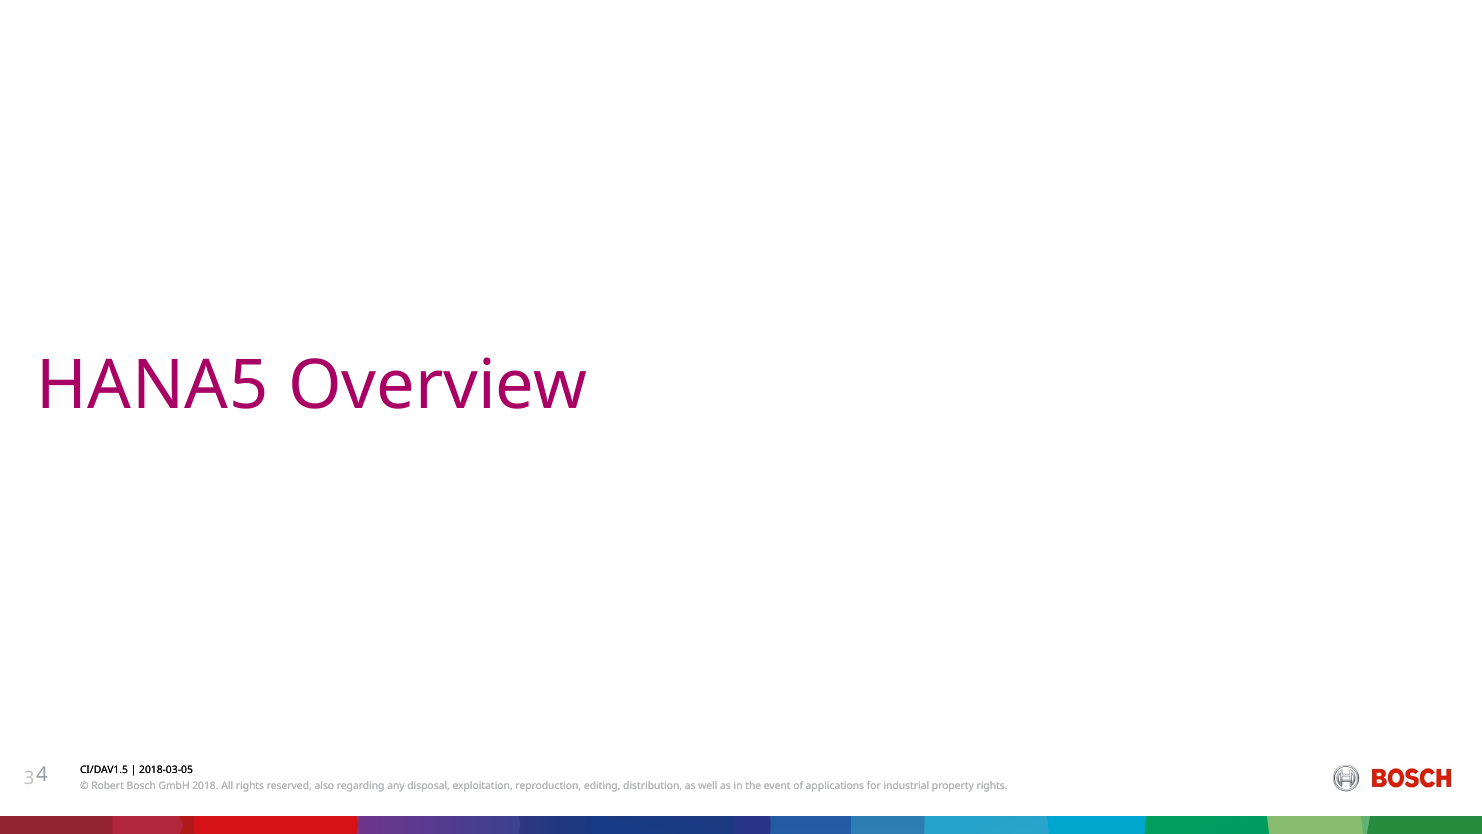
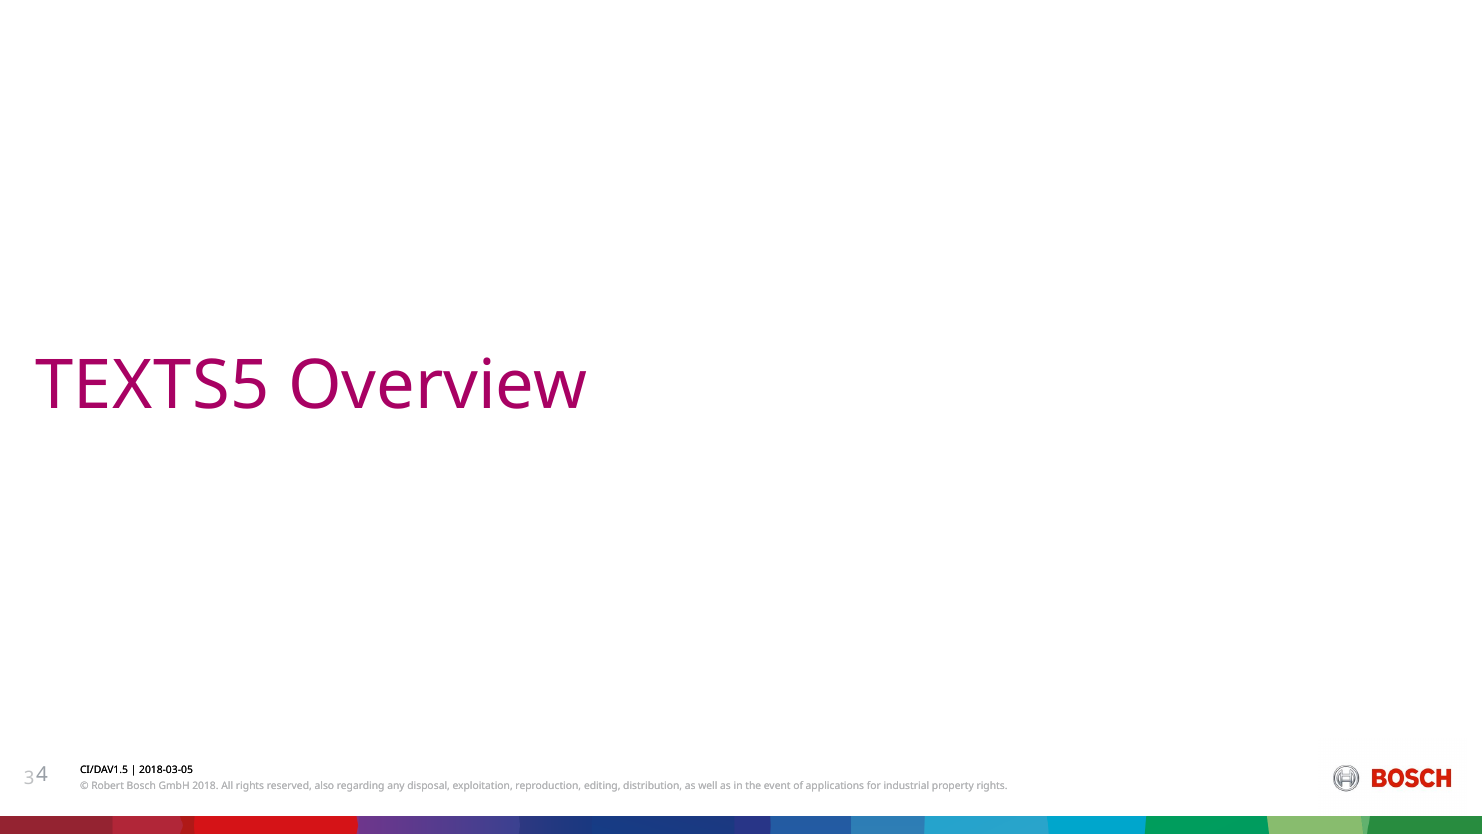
HANA5: HANA5 -> TEXTS5 (152, 386)
